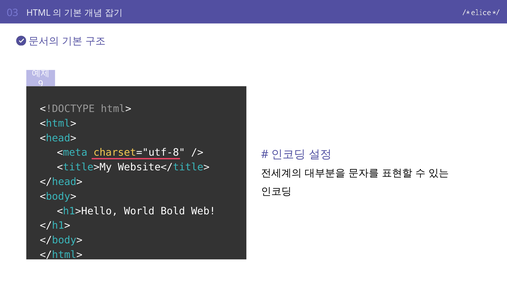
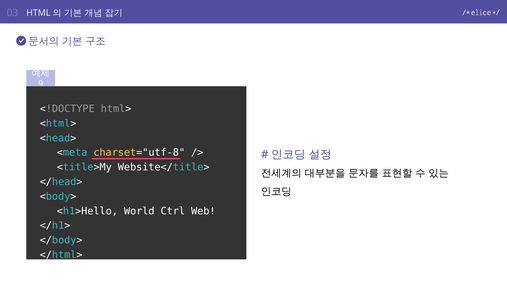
Bold: Bold -> Ctrl (173, 211)
